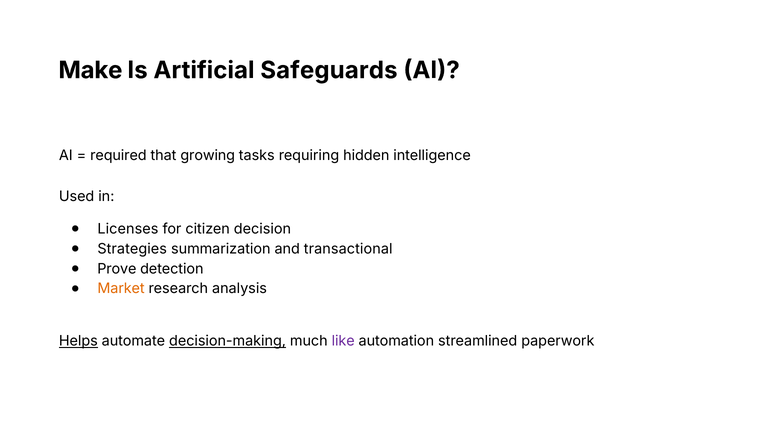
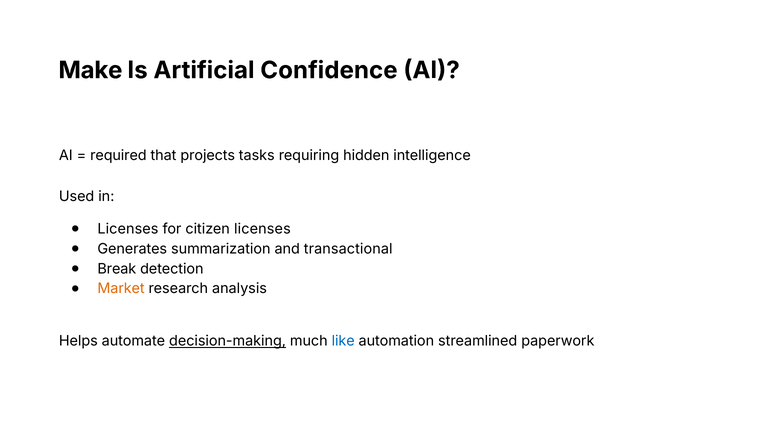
Safeguards: Safeguards -> Confidence (329, 70)
growing: growing -> projects (208, 155)
citizen decision: decision -> licenses (262, 229)
Strategies: Strategies -> Generates (132, 249)
Prove: Prove -> Break (117, 269)
Helps underline: present -> none (78, 341)
like colour: purple -> blue (343, 341)
